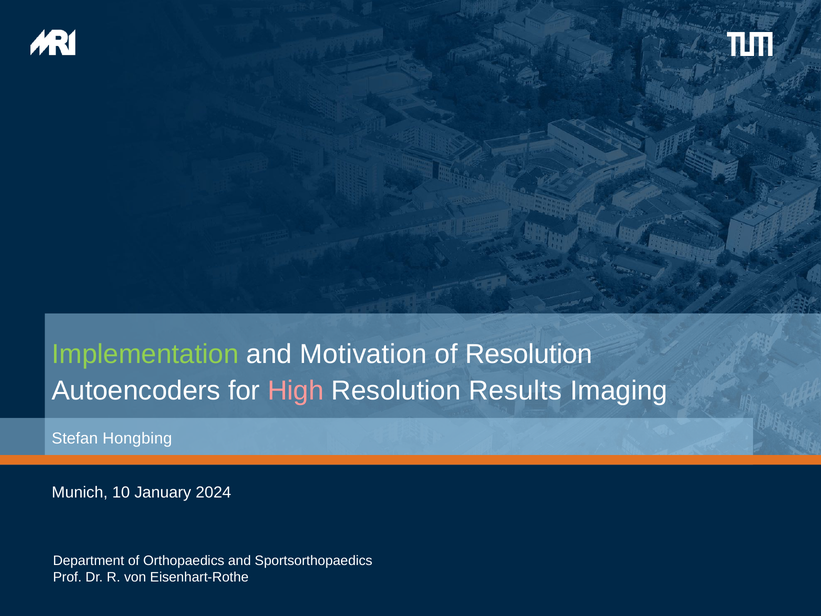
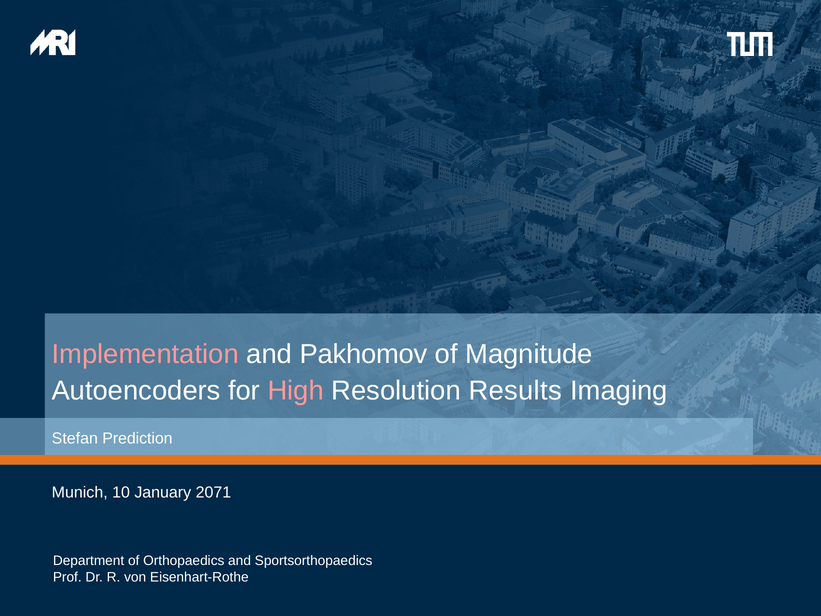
Implementation colour: light green -> pink (145, 354)
Motivation: Motivation -> Pakhomov (364, 354)
of Resolution: Resolution -> Magnitude (529, 354)
Hongbing: Hongbing -> Prediction (137, 438)
2024: 2024 -> 2071 (213, 492)
